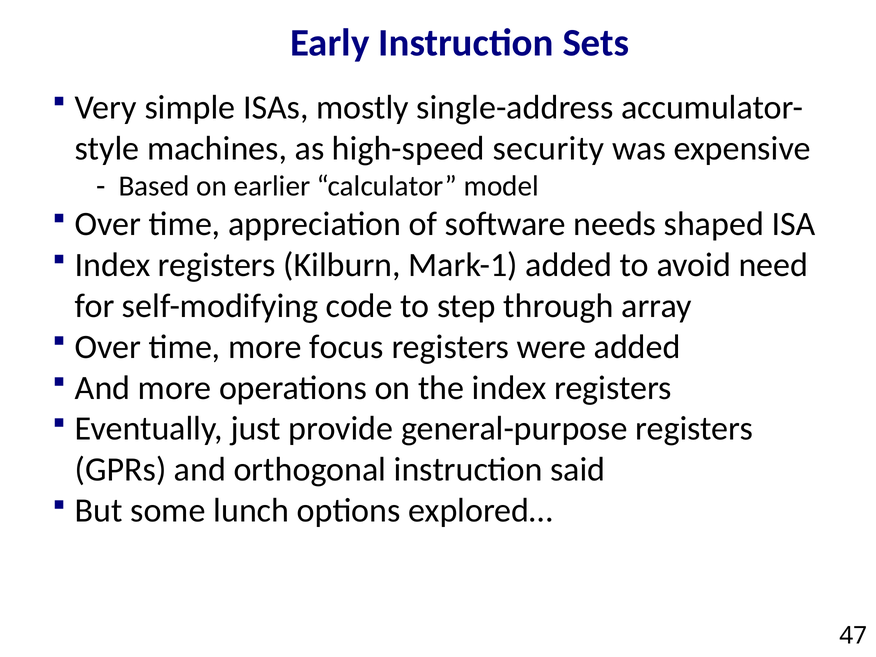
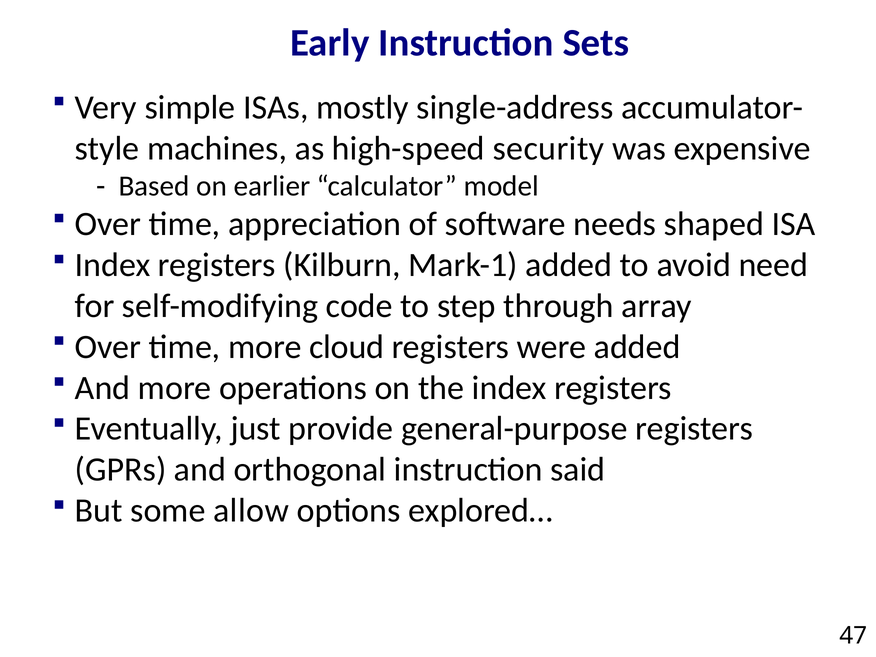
focus: focus -> cloud (347, 347)
lunch: lunch -> allow (251, 511)
